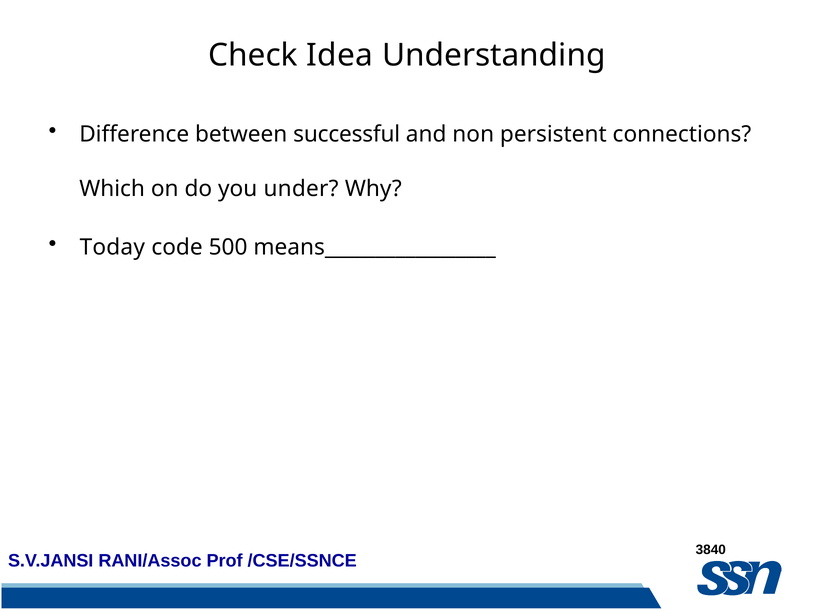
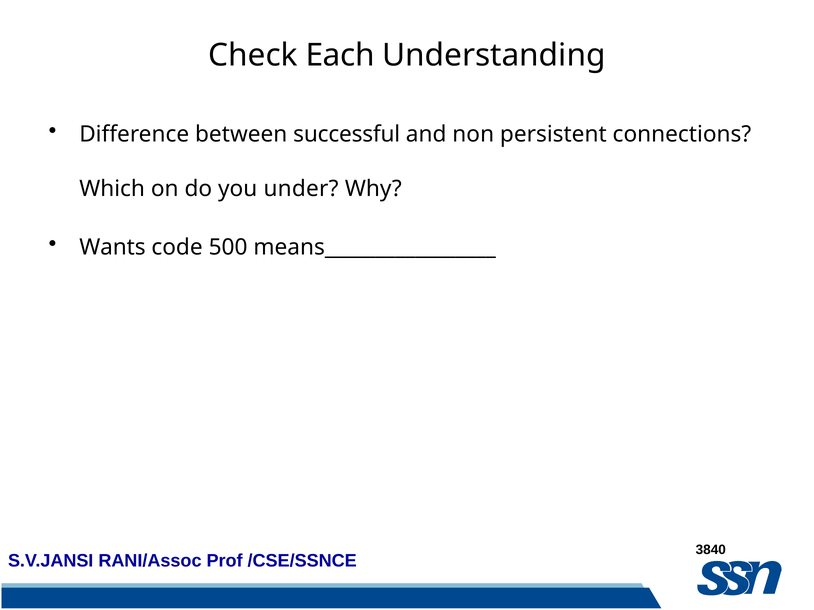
Idea: Idea -> Each (340, 55)
Today: Today -> Wants (112, 248)
